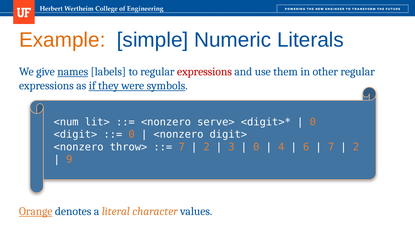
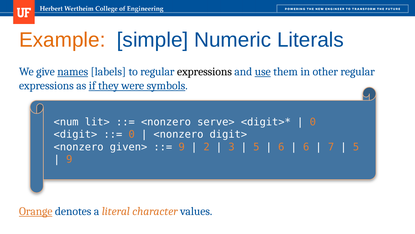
expressions colour: red -> black (204, 72)
use underline: none -> present (263, 72)
throw>: throw> -> given> (129, 147)
7: 7 -> 9 (182, 147)
0: 0 -> 5 (256, 147)
4: 4 -> 6 (281, 147)
2: 2 -> 5 (356, 147)
